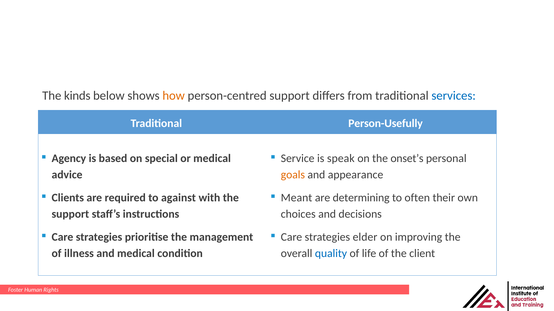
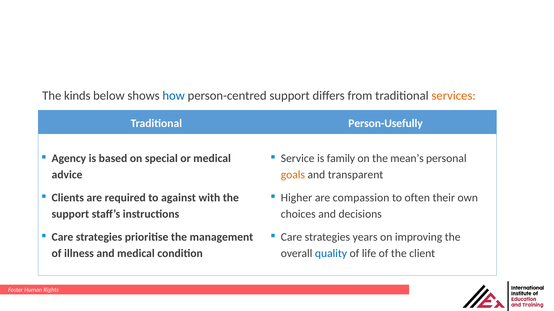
how colour: orange -> blue (174, 96)
services colour: blue -> orange (454, 96)
speak: speak -> family (341, 159)
onset’s: onset’s -> mean’s (407, 159)
appearance: appearance -> transparent (356, 175)
Meant: Meant -> Higher (297, 198)
determining: determining -> compassion (361, 198)
elder: elder -> years (365, 238)
